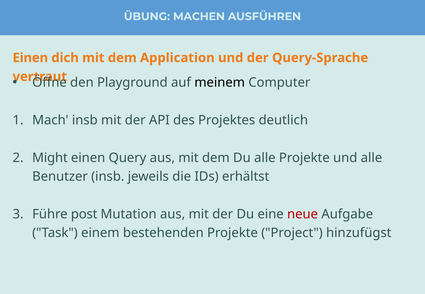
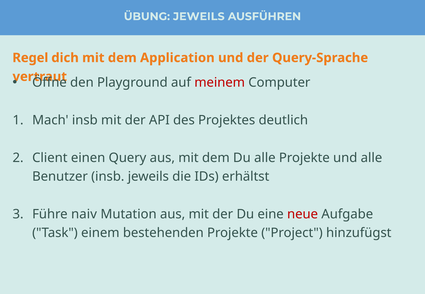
ÜBUNG MACHEN: MACHEN -> JEWEILS (199, 17)
Einen: Einen -> Regel (30, 58)
meinem colour: black -> red (220, 83)
Might: Might -> Client (50, 158)
post: post -> naiv (84, 214)
